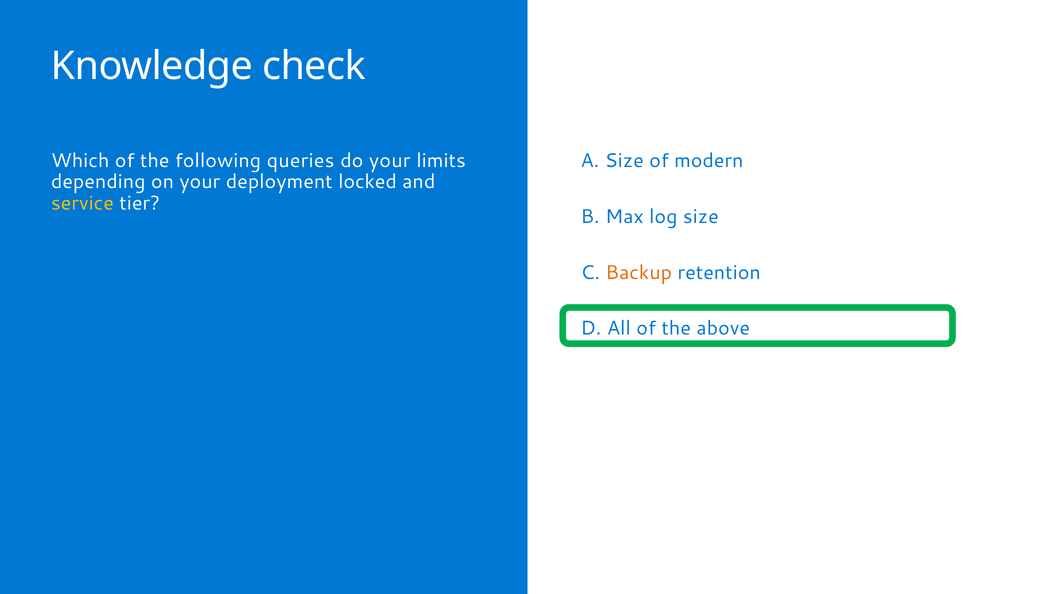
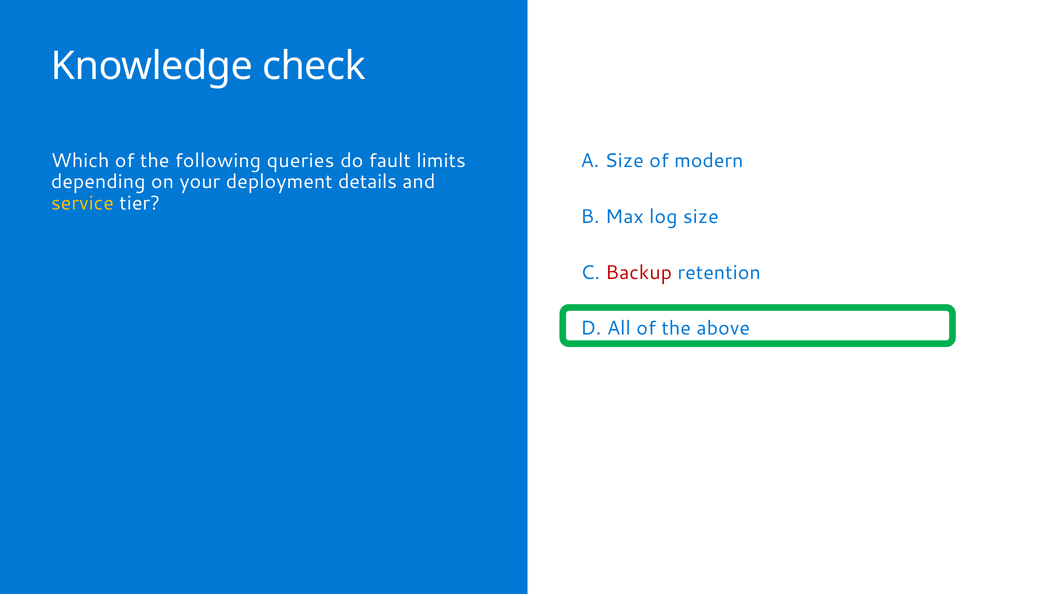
do your: your -> fault (390, 160)
locked: locked -> details (368, 182)
Backup colour: orange -> red (639, 272)
